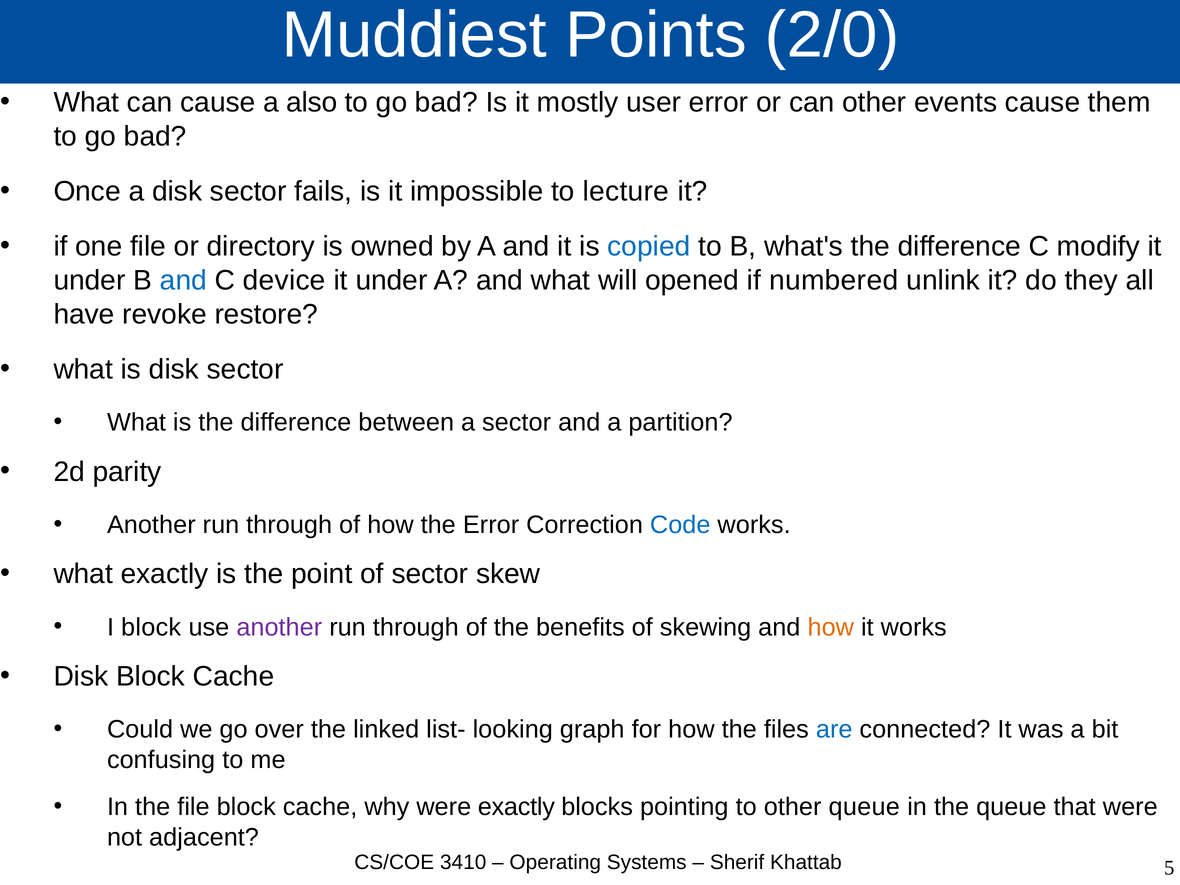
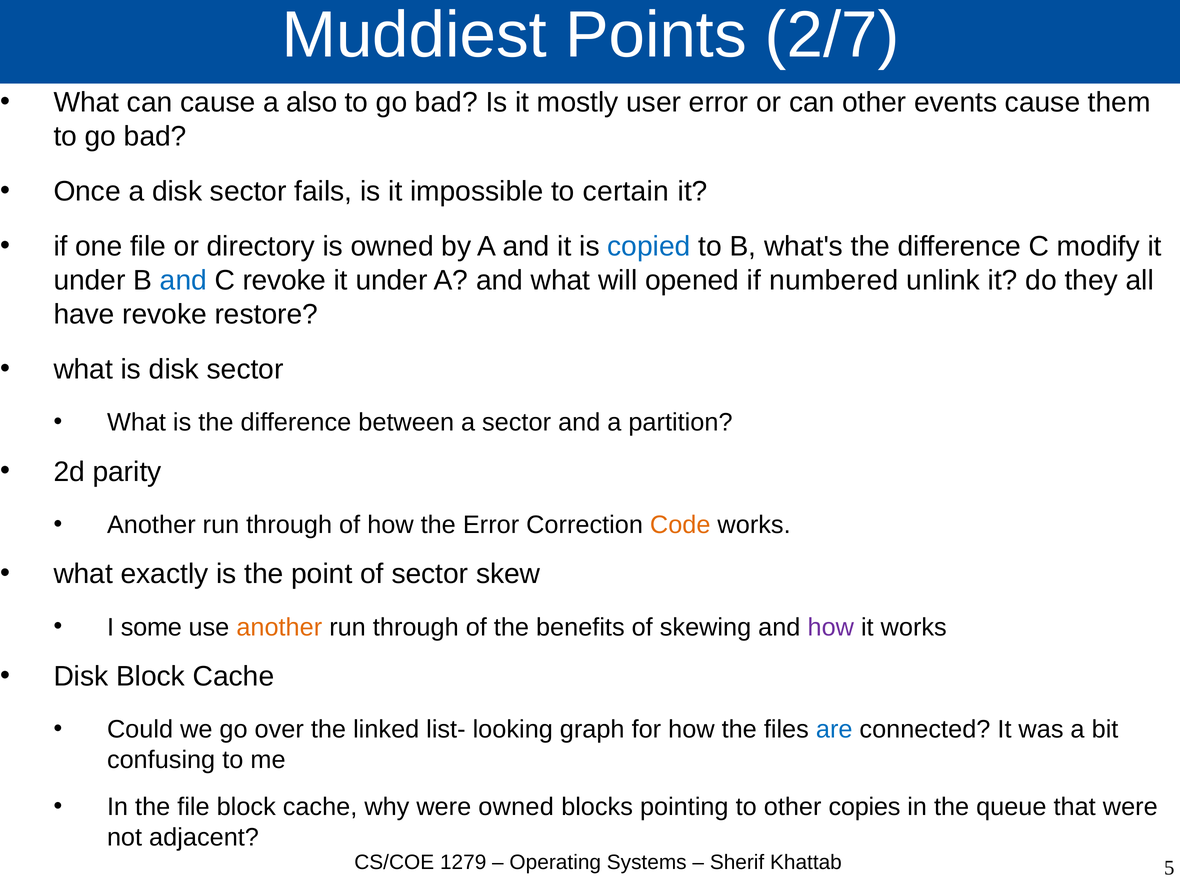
2/0: 2/0 -> 2/7 (832, 35)
lecture: lecture -> certain (626, 191)
C device: device -> revoke (284, 280)
Code colour: blue -> orange (680, 525)
I block: block -> some (151, 627)
another colour: purple -> orange (279, 627)
how colour: orange -> purple (831, 627)
were exactly: exactly -> owned (516, 807)
other queue: queue -> copies (865, 807)
3410: 3410 -> 1279 (463, 862)
